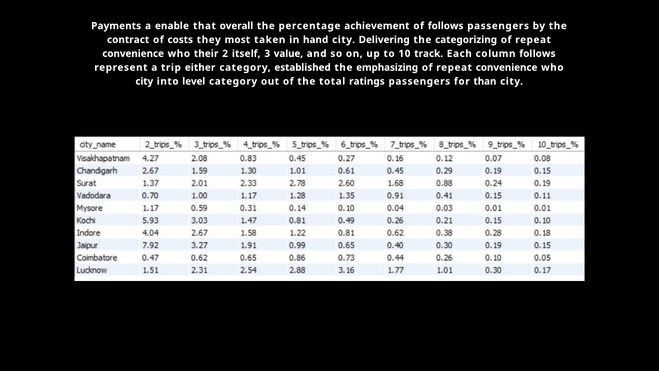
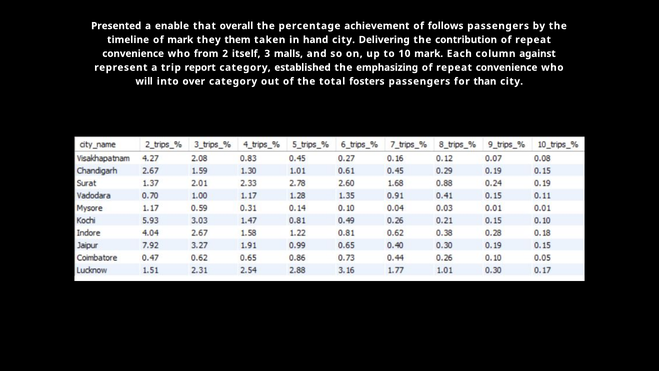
Payments: Payments -> Presented (116, 26)
contract: contract -> timeline (128, 40)
of costs: costs -> mark (180, 40)
most: most -> them (237, 40)
categorizing: categorizing -> contribution (466, 40)
their: their -> from (206, 54)
value: value -> malls (288, 54)
10 track: track -> mark (429, 54)
column follows: follows -> against (537, 54)
either: either -> report (200, 67)
city: city -> will (144, 81)
level: level -> over (194, 81)
ratings: ratings -> fosters (367, 81)
